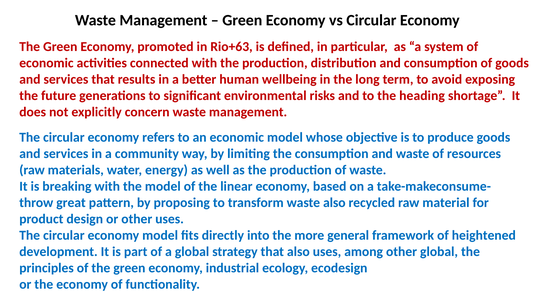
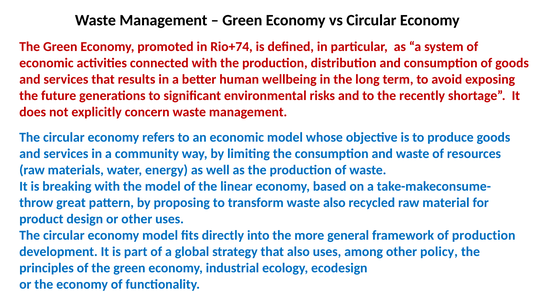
Rio+63: Rio+63 -> Rio+74 (231, 46)
heading: heading -> recently (422, 95)
of heightened: heightened -> production (484, 235)
other global: global -> policy (439, 251)
